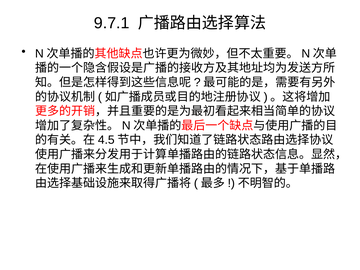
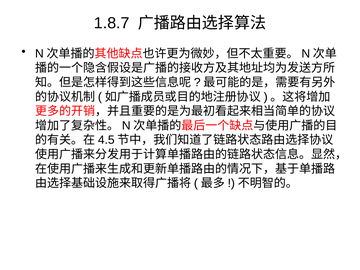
9.7.1: 9.7.1 -> 1.8.7 (112, 23)
